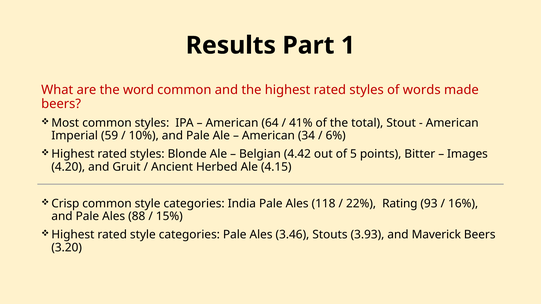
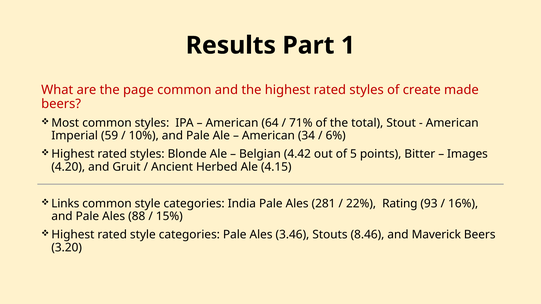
word: word -> page (138, 90)
words: words -> create (422, 90)
41%: 41% -> 71% (301, 123)
Crisp: Crisp -> Links (65, 204)
118: 118 -> 281 (324, 204)
3.93: 3.93 -> 8.46 (367, 235)
